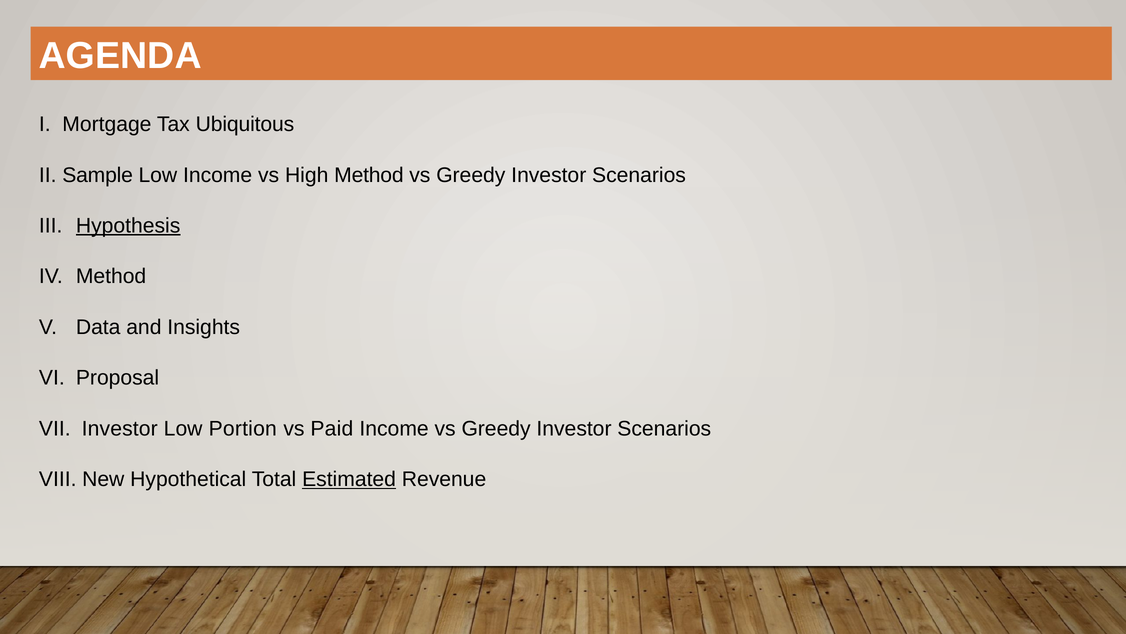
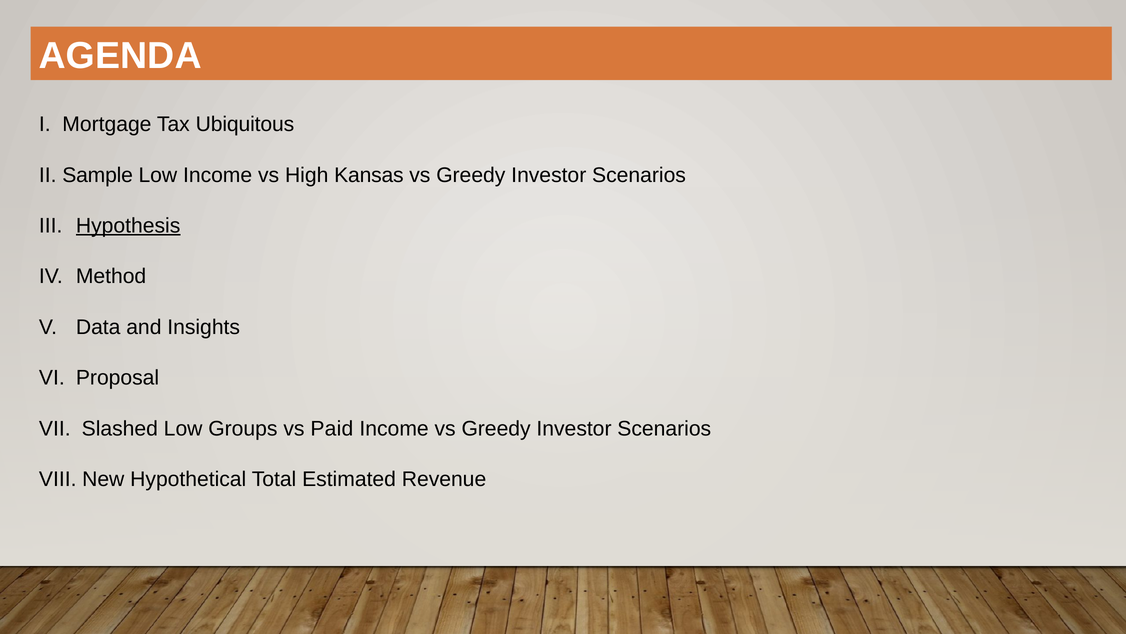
High Method: Method -> Kansas (369, 175)
Investor: Investor -> Slashed (120, 428)
Portion: Portion -> Groups (243, 428)
Estimated underline: present -> none (349, 479)
